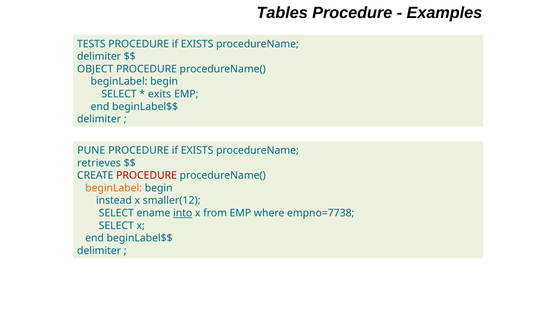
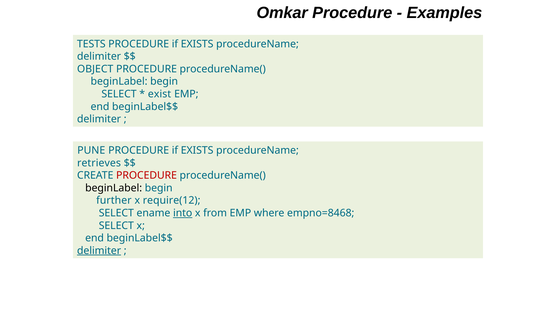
Tables: Tables -> Omkar (282, 13)
exits: exits -> exist (160, 94)
beginLabel colour: orange -> black (114, 188)
instead: instead -> further (114, 200)
smaller(12: smaller(12 -> require(12 (172, 200)
empno=7738: empno=7738 -> empno=8468 (321, 213)
delimiter underline: none -> present (99, 250)
